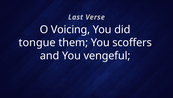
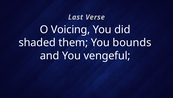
tongue: tongue -> shaded (37, 42)
scoffers: scoffers -> bounds (132, 42)
